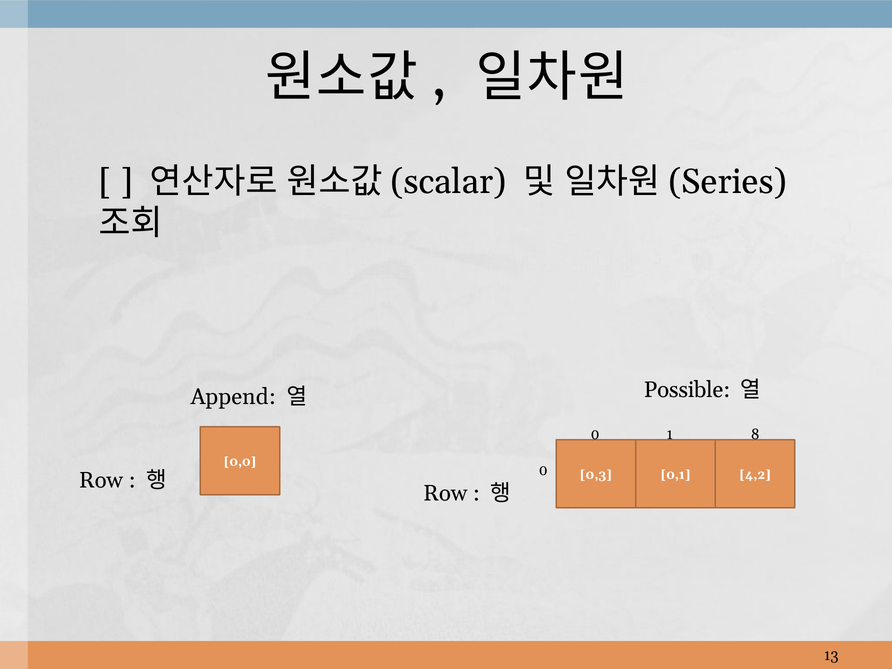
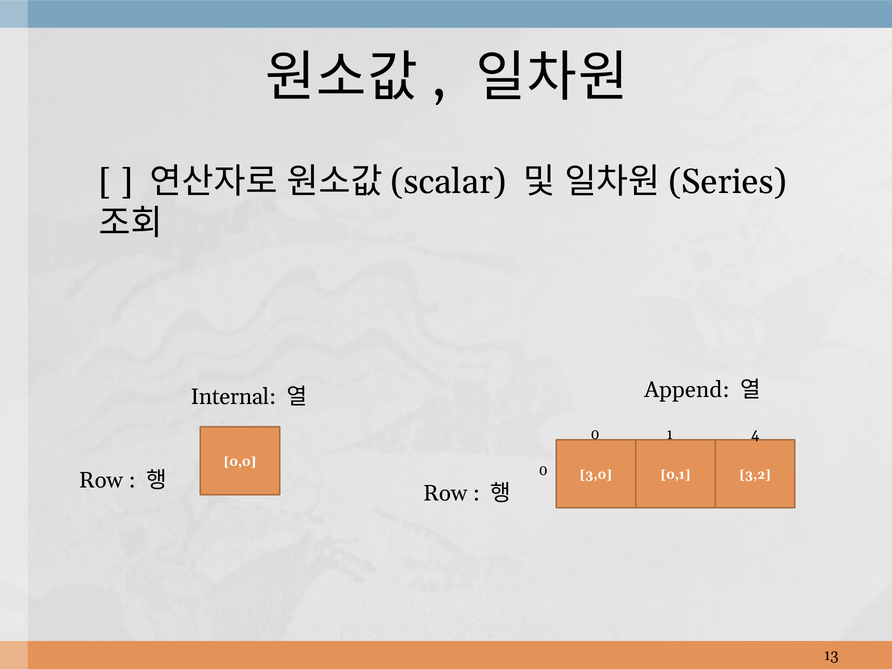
Possible: Possible -> Append (687, 390)
Append: Append -> Internal (233, 397)
8: 8 -> 4 (755, 434)
0,3: 0,3 -> 3,0 (596, 475)
4,2: 4,2 -> 3,2 (755, 475)
